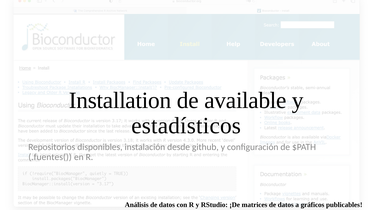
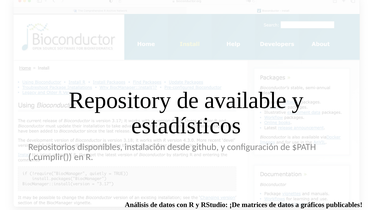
Installation: Installation -> Repository (120, 100)
.fuentes(: .fuentes( -> .cumplir( (50, 157)
